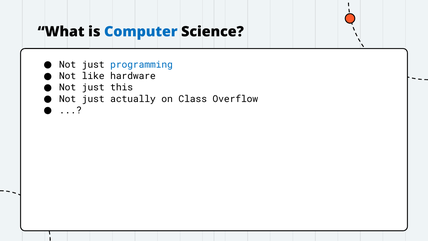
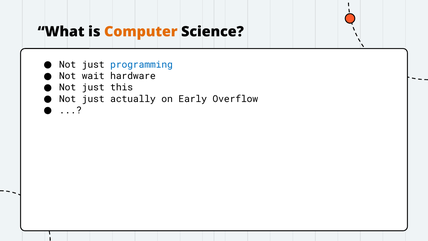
Computer colour: blue -> orange (141, 32)
like: like -> wait (93, 76)
Class: Class -> Early (193, 99)
